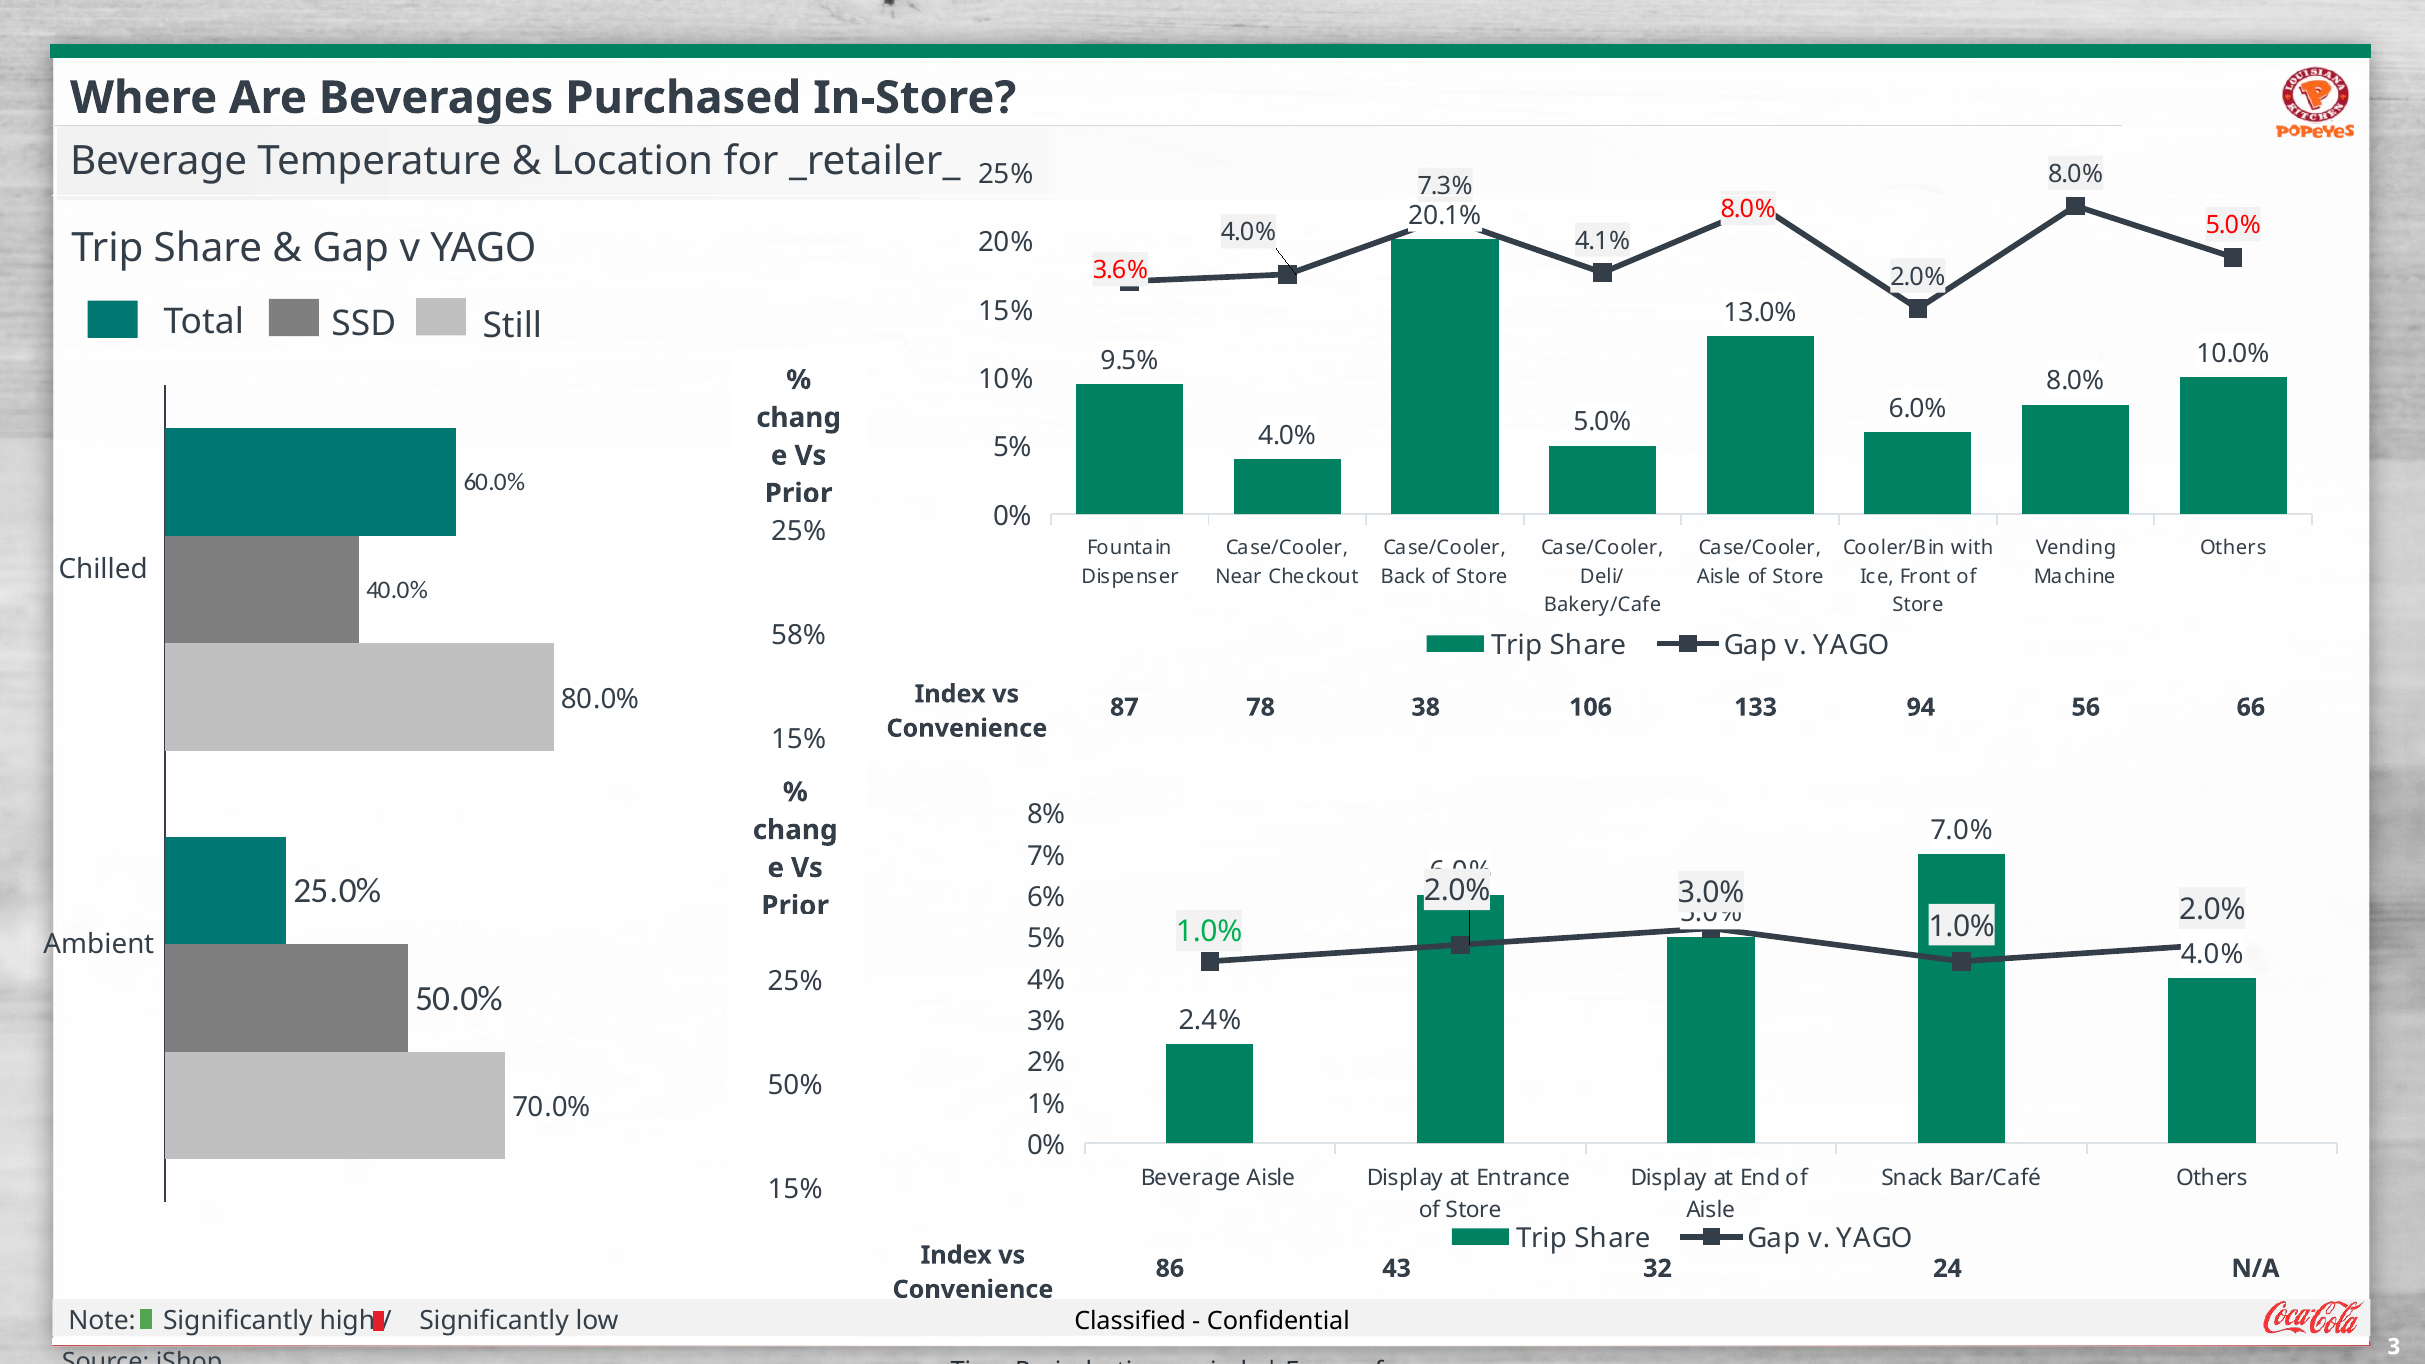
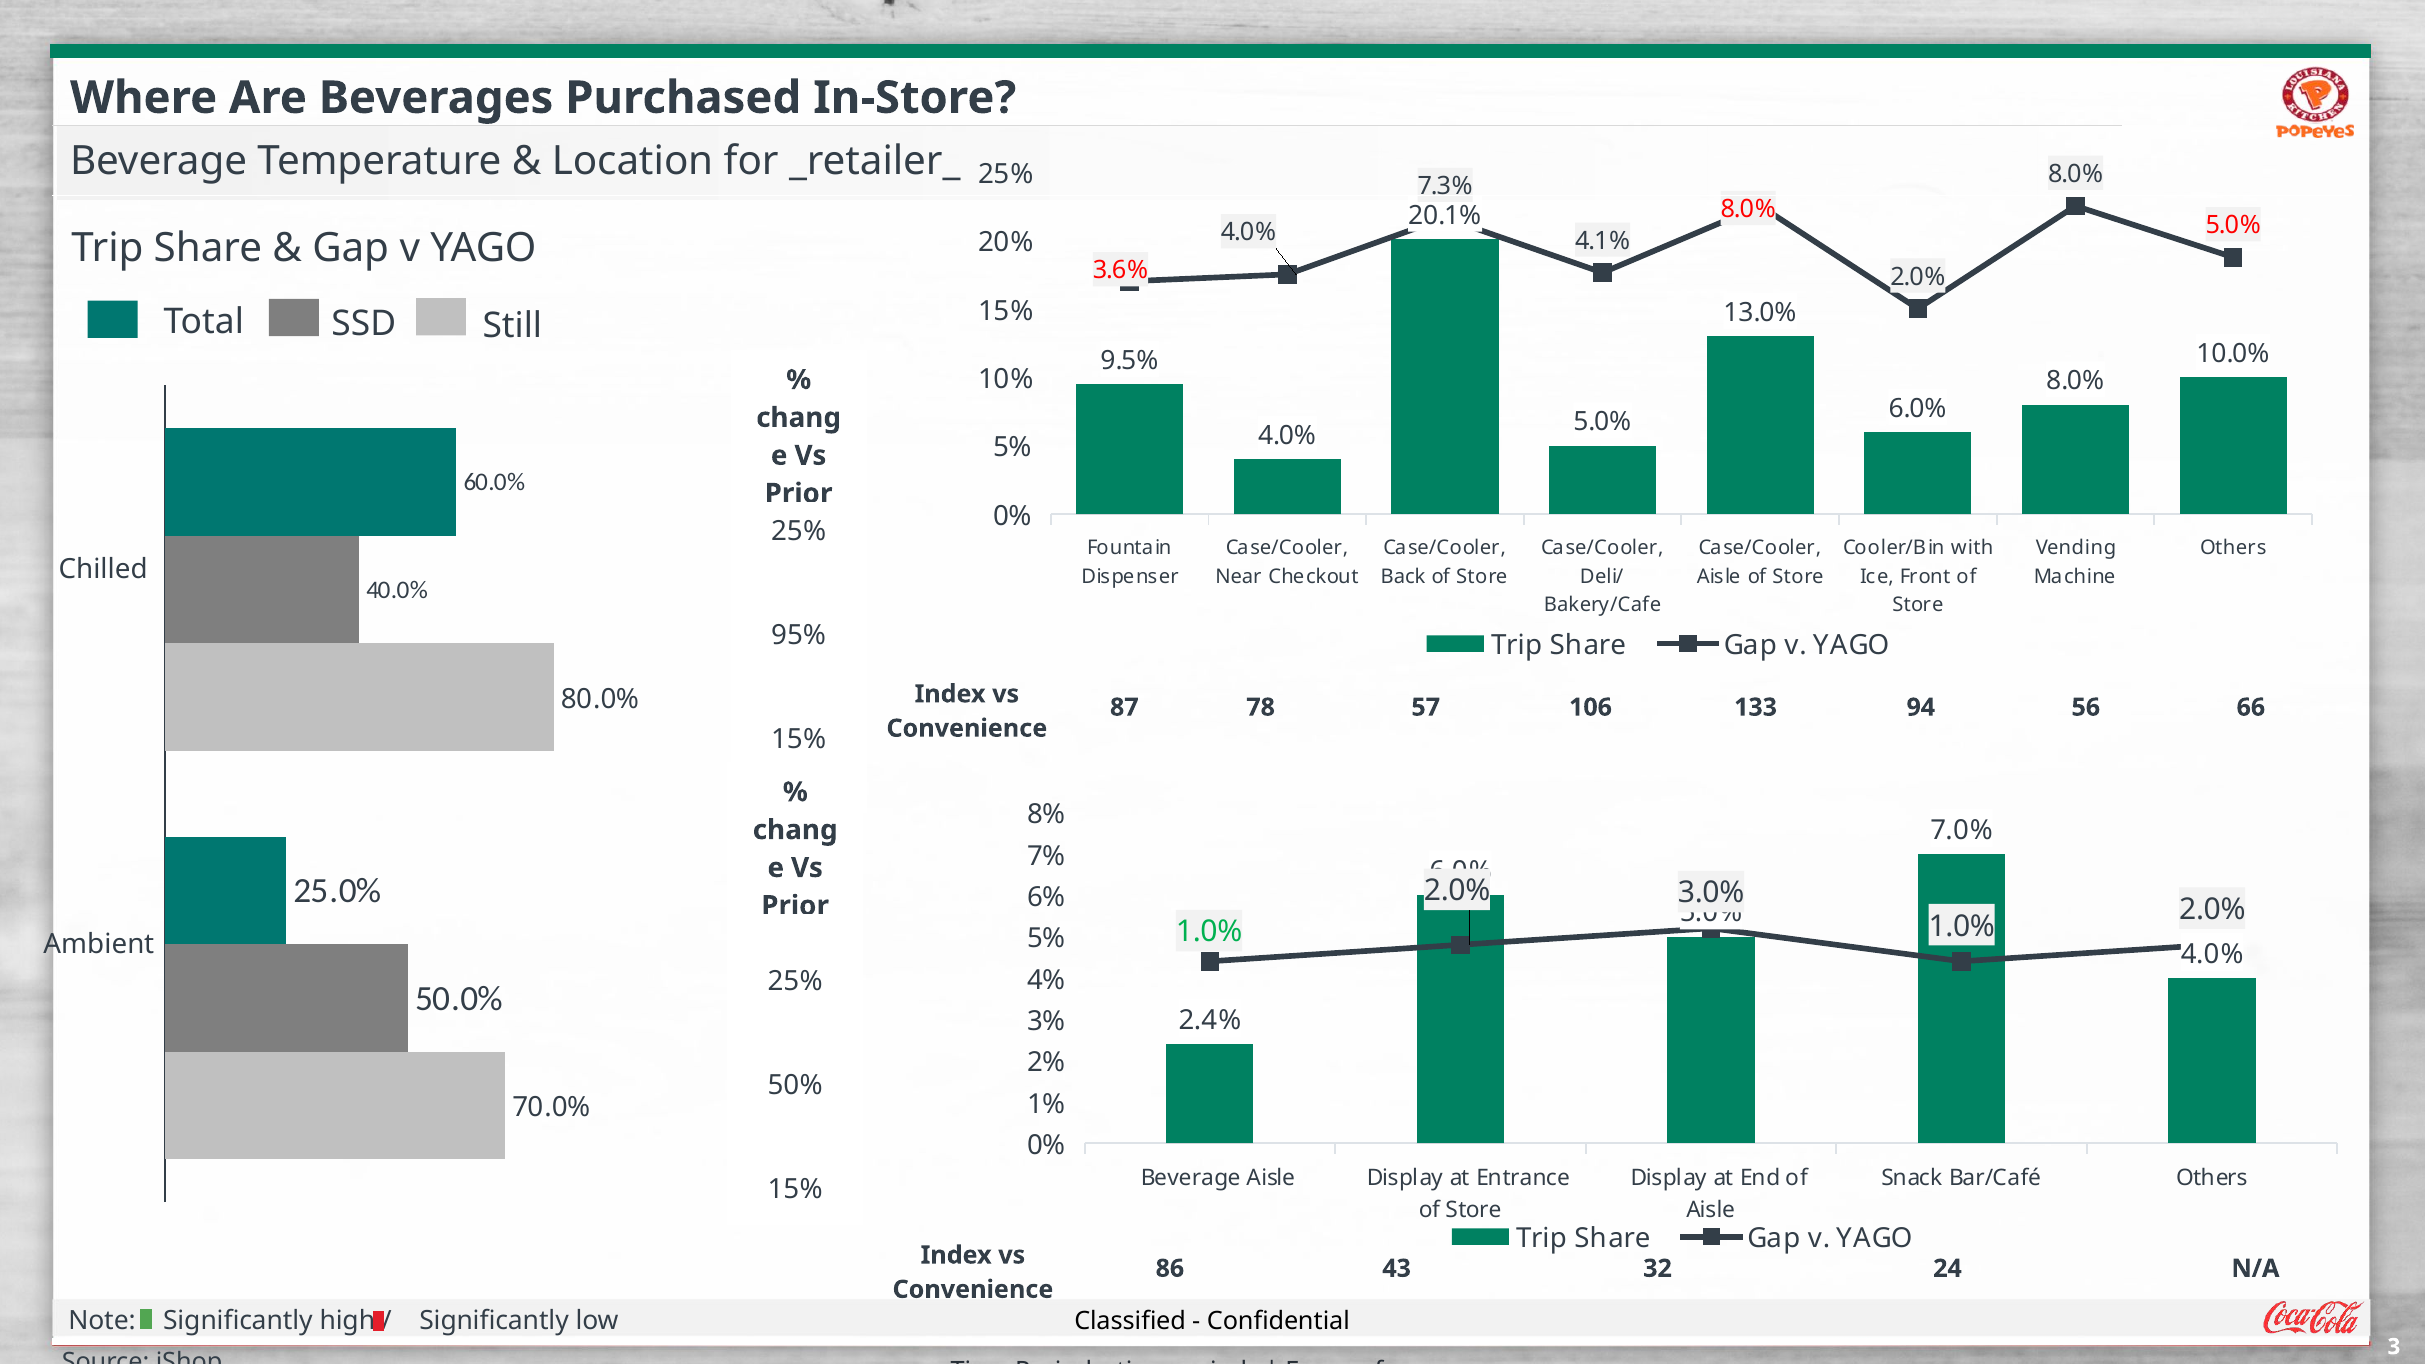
58%: 58% -> 95% (799, 635)
38: 38 -> 57 (1426, 707)
